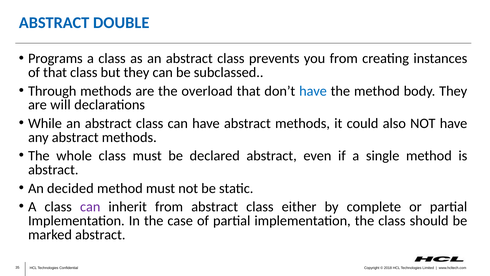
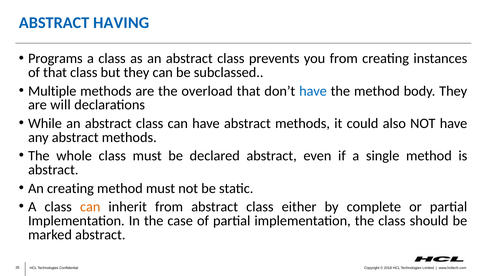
DOUBLE: DOUBLE -> HAVING (121, 23)
Through: Through -> Multiple (52, 91)
An decided: decided -> creating (70, 188)
can colour: purple -> orange (90, 207)
